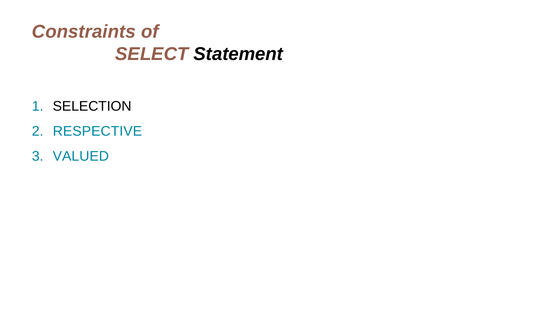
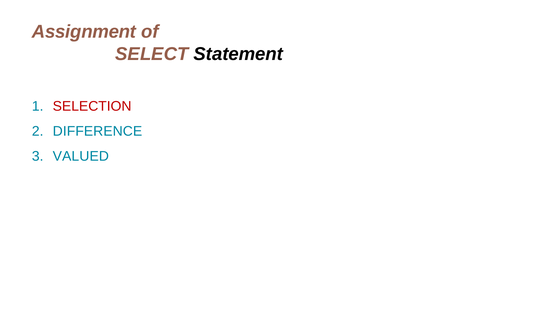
Constraints: Constraints -> Assignment (84, 32)
SELECTION colour: black -> red (92, 106)
RESPECTIVE: RESPECTIVE -> DIFFERENCE (97, 131)
